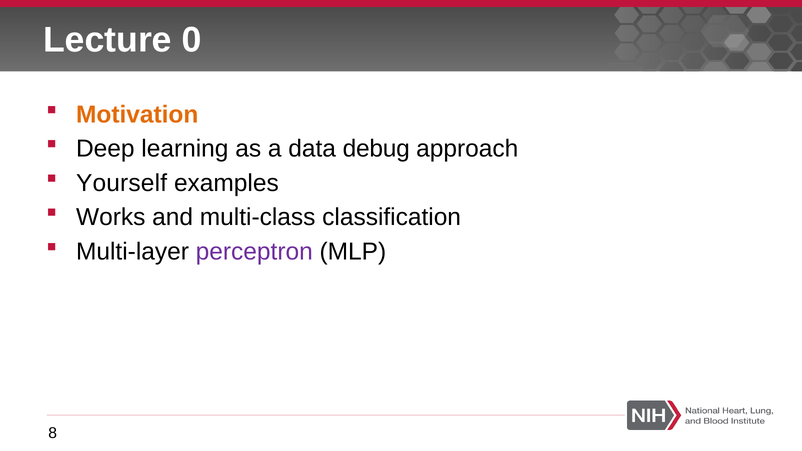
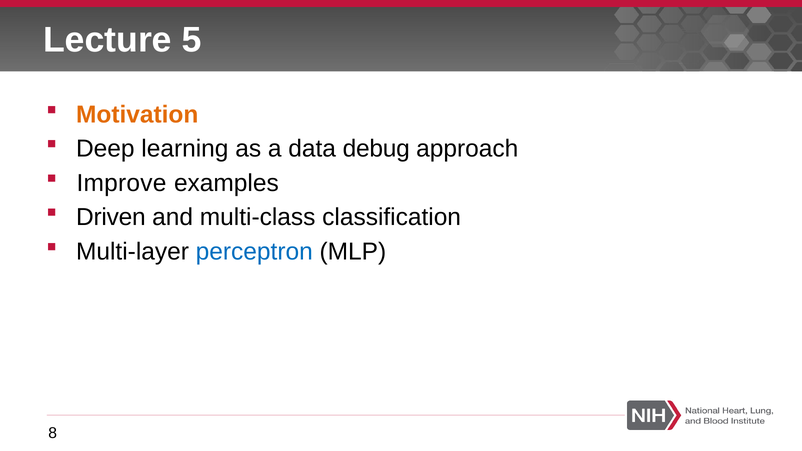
0: 0 -> 5 (191, 40)
Yourself: Yourself -> Improve (122, 183)
Works: Works -> Driven (111, 217)
perceptron colour: purple -> blue (254, 252)
